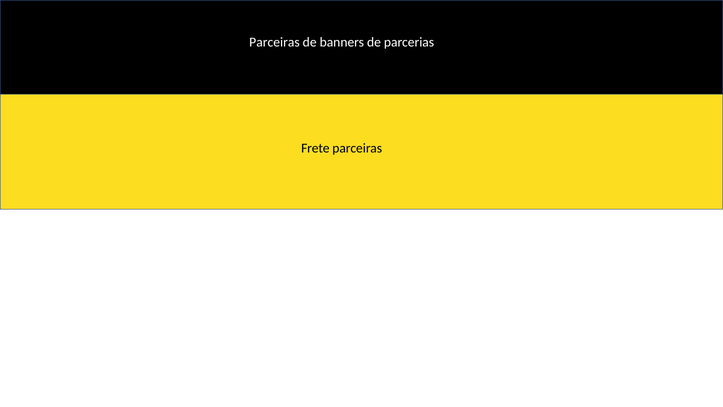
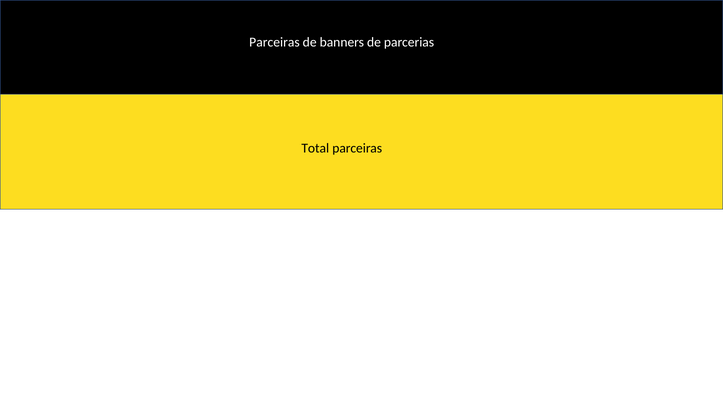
Frete: Frete -> Total (315, 148)
